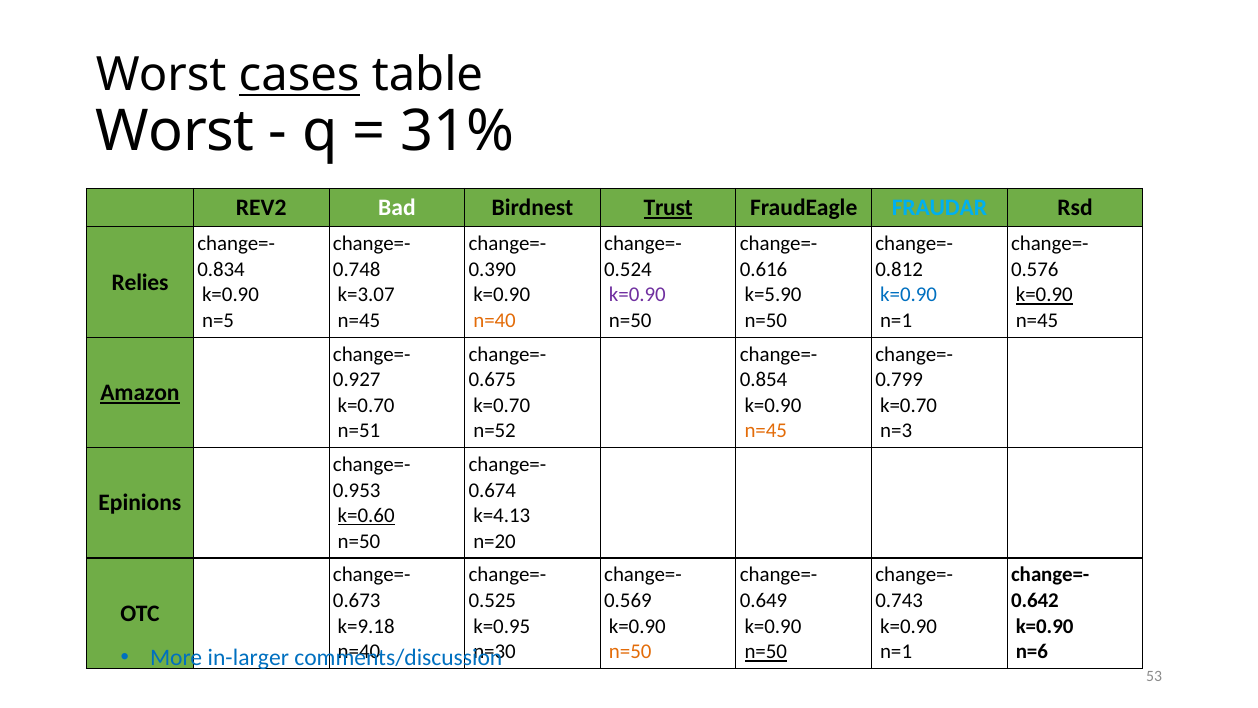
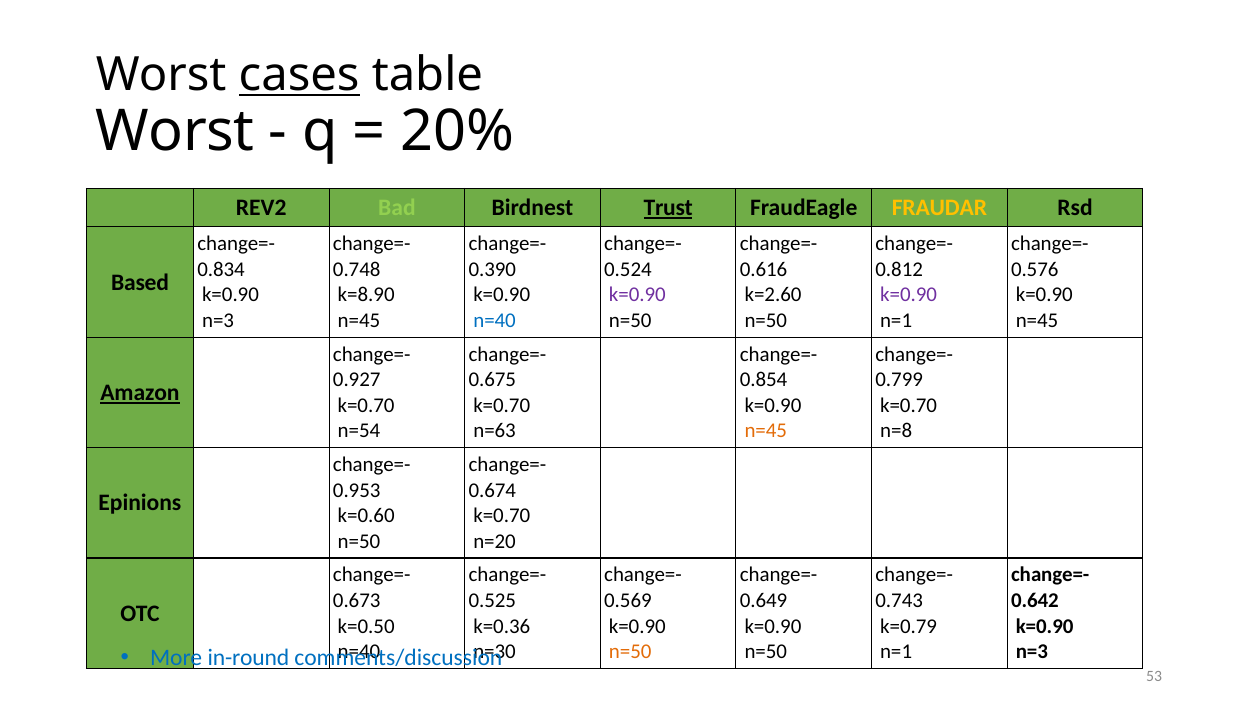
31%: 31% -> 20% (458, 131)
Bad colour: white -> light green (397, 208)
FRAUDAR colour: light blue -> yellow (939, 208)
Relies: Relies -> Based (140, 282)
k=3.07: k=3.07 -> k=8.90 (366, 295)
k=5.90: k=5.90 -> k=2.60 (773, 295)
k=0.90 colour: blue -> purple (909, 295)
k=0.90 underline: present -> none (1044, 295)
n=5: n=5 -> n=3 (218, 320)
n=40 colour: orange -> blue (495, 320)
n=51: n=51 -> n=54 (359, 431)
n=52: n=52 -> n=63 (495, 431)
n=3: n=3 -> n=8 (896, 431)
k=0.60 underline: present -> none (366, 516)
k=4.13: k=4.13 -> k=0.70 (502, 516)
k=9.18: k=9.18 -> k=0.50 (366, 626)
k=0.95: k=0.95 -> k=0.36 (502, 626)
k=0.90: k=0.90 -> k=0.79 (909, 626)
n=50 underline: present -> none (766, 652)
n=6: n=6 -> n=3 (1032, 652)
in-larger: in-larger -> in-round (248, 657)
